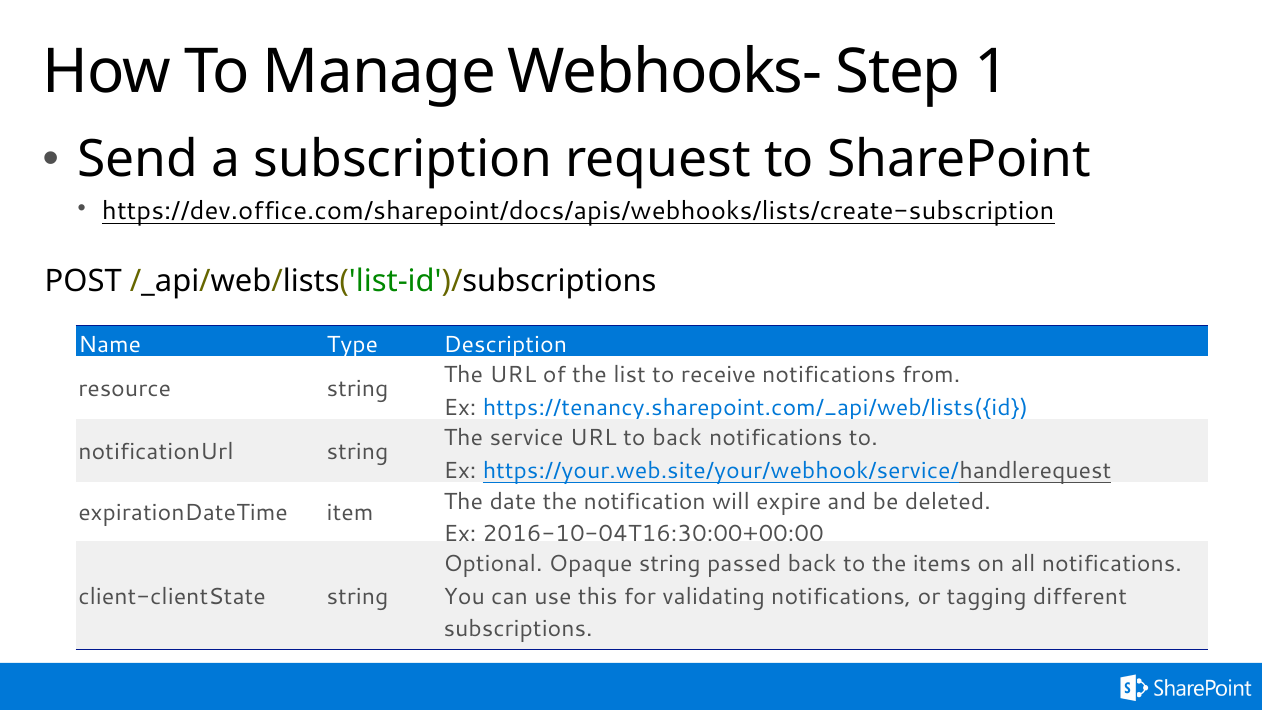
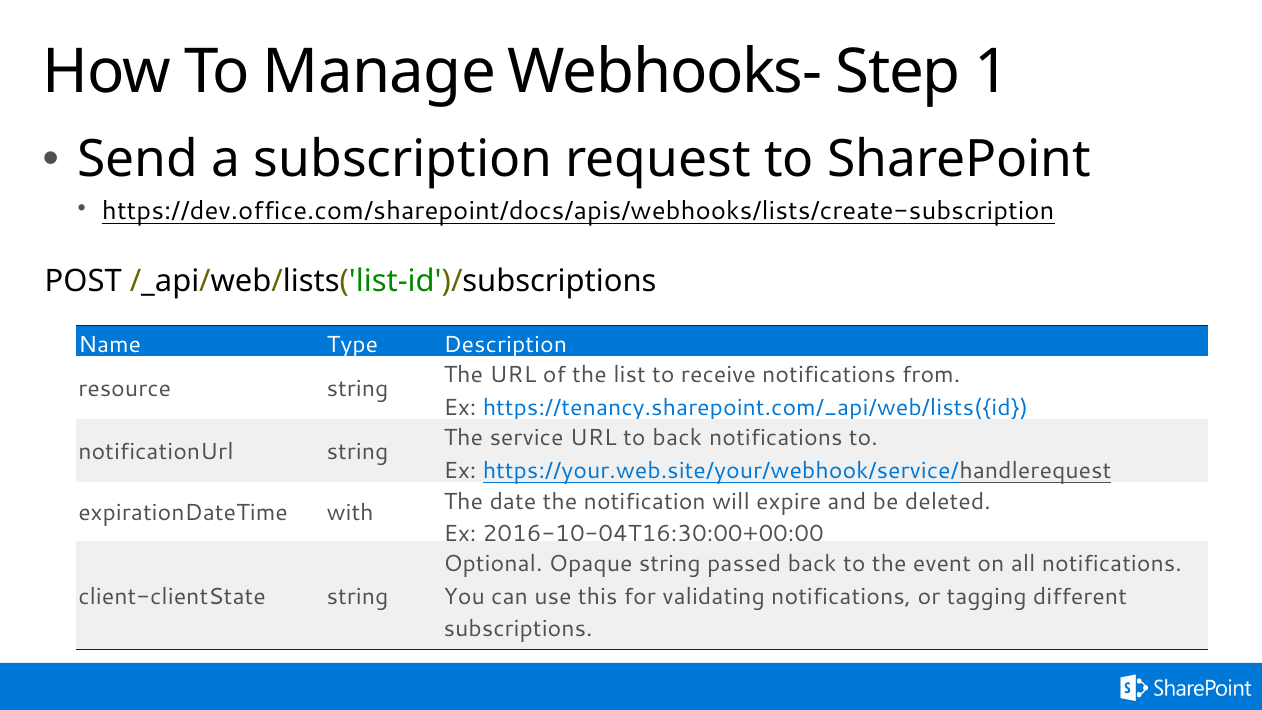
item: item -> with (350, 513)
items: items -> event (942, 563)
